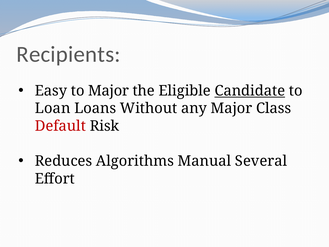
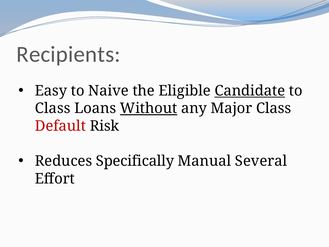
to Major: Major -> Naive (108, 91)
Loan: Loan -> Class (53, 108)
Without underline: none -> present (149, 108)
Algorithms: Algorithms -> Specifically (135, 161)
